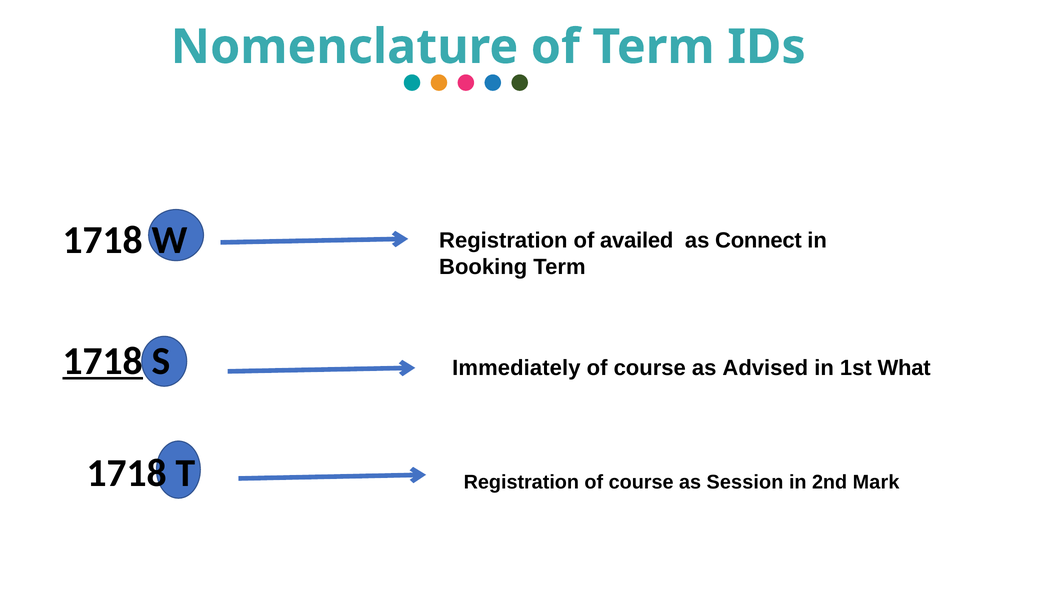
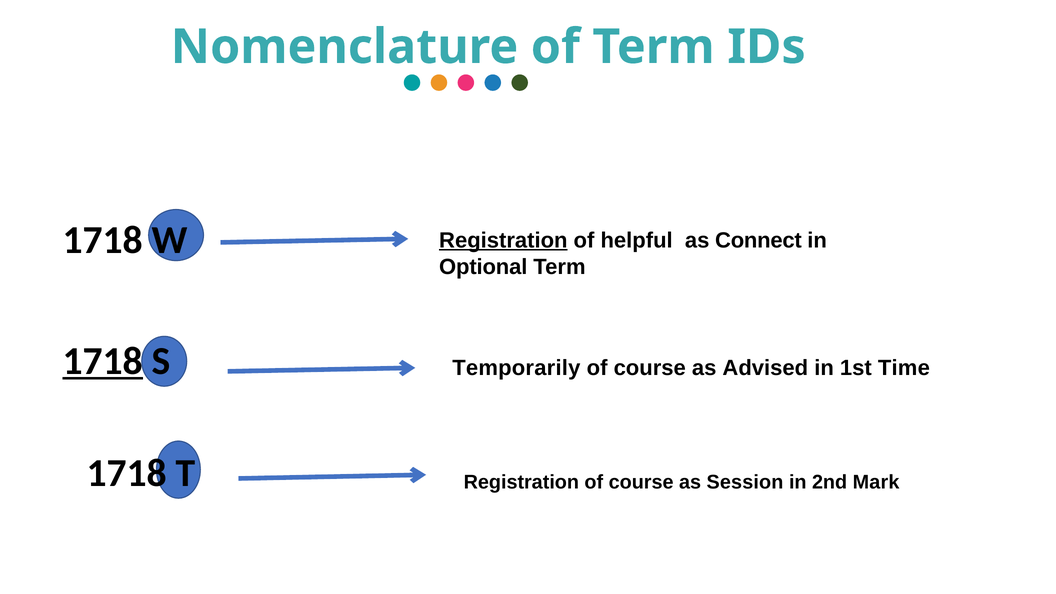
Registration underline: none -> present (503, 240)
availed: availed -> helpful (637, 240)
Booking: Booking -> Optional (483, 267)
Immediately: Immediately -> Temporarily (516, 368)
What: What -> Time (904, 368)
